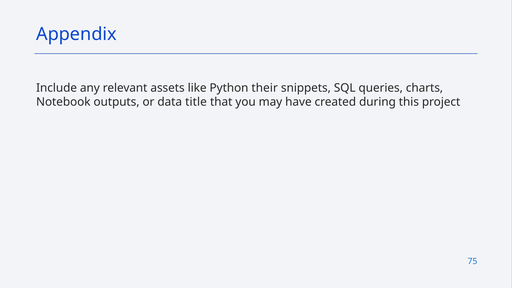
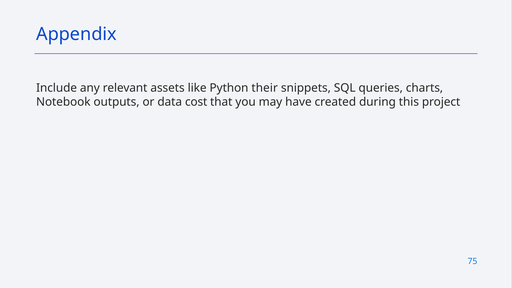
title: title -> cost (196, 102)
